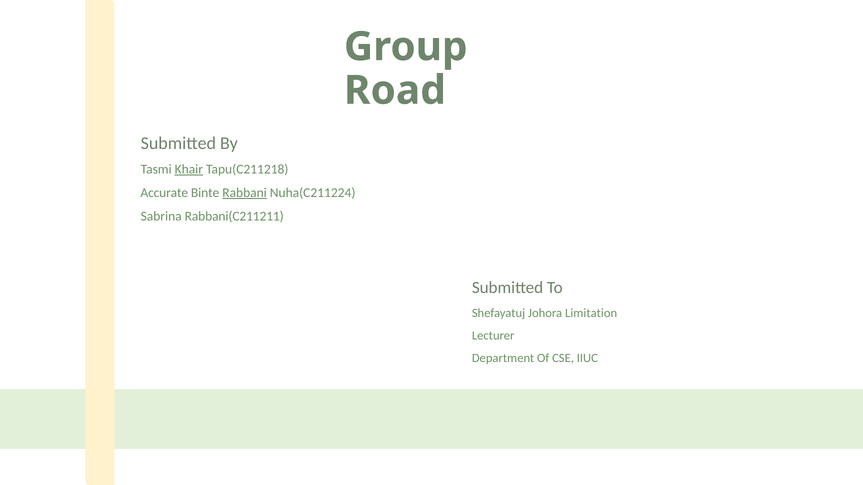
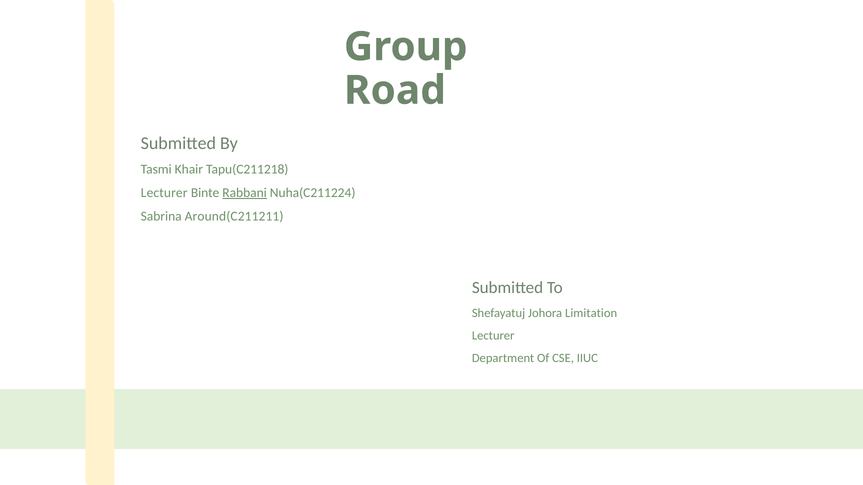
Khair underline: present -> none (189, 169)
Accurate: Accurate -> Lecturer (164, 193)
Rabbani(C211211: Rabbani(C211211 -> Around(C211211 (234, 216)
